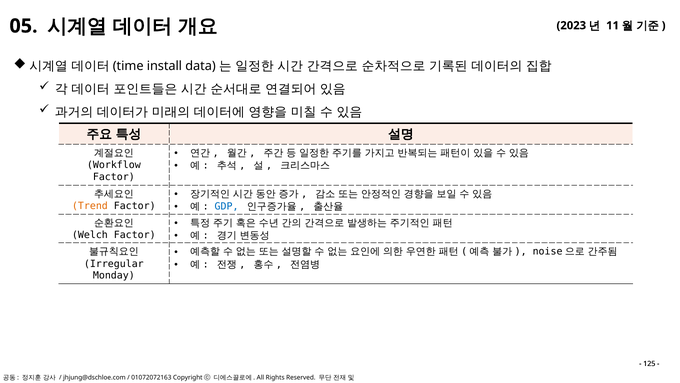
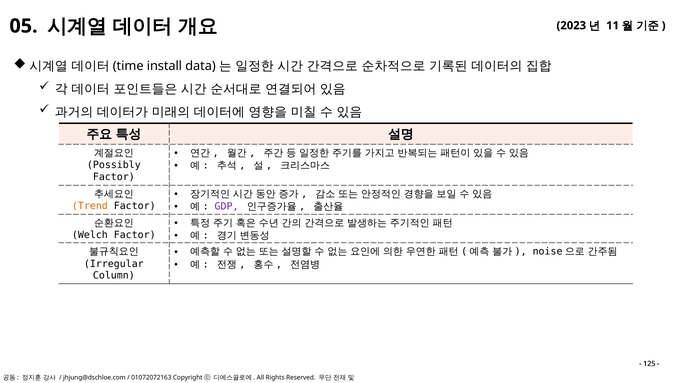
Workflow: Workflow -> Possibly (114, 165)
GDP colour: blue -> purple (227, 206)
Monday: Monday -> Column (114, 275)
